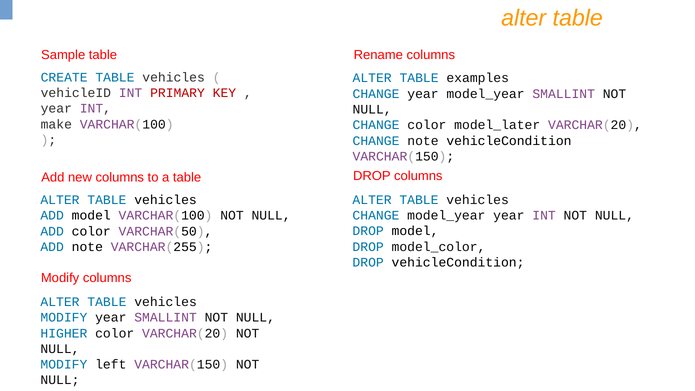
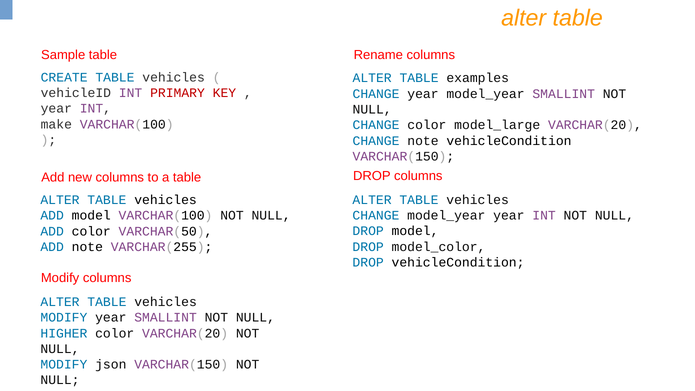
model_later: model_later -> model_large (497, 125)
left: left -> json (111, 364)
